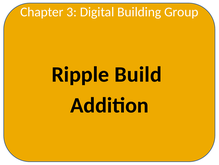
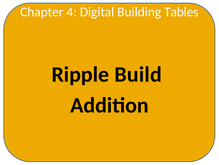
3: 3 -> 4 (72, 12)
Group: Group -> Tables (181, 12)
